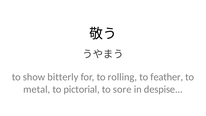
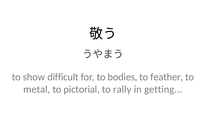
bitterly: bitterly -> difficult (63, 77)
rolling: rolling -> bodies (122, 77)
sore: sore -> rally (122, 89)
despise: despise -> getting (163, 89)
